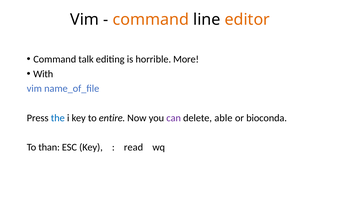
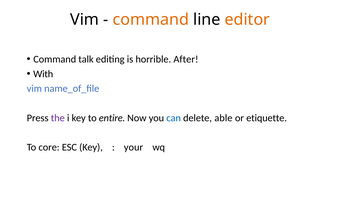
More: More -> After (186, 59)
the colour: blue -> purple (58, 118)
can colour: purple -> blue (174, 118)
bioconda: bioconda -> etiquette (267, 118)
than: than -> core (49, 148)
read: read -> your (134, 148)
